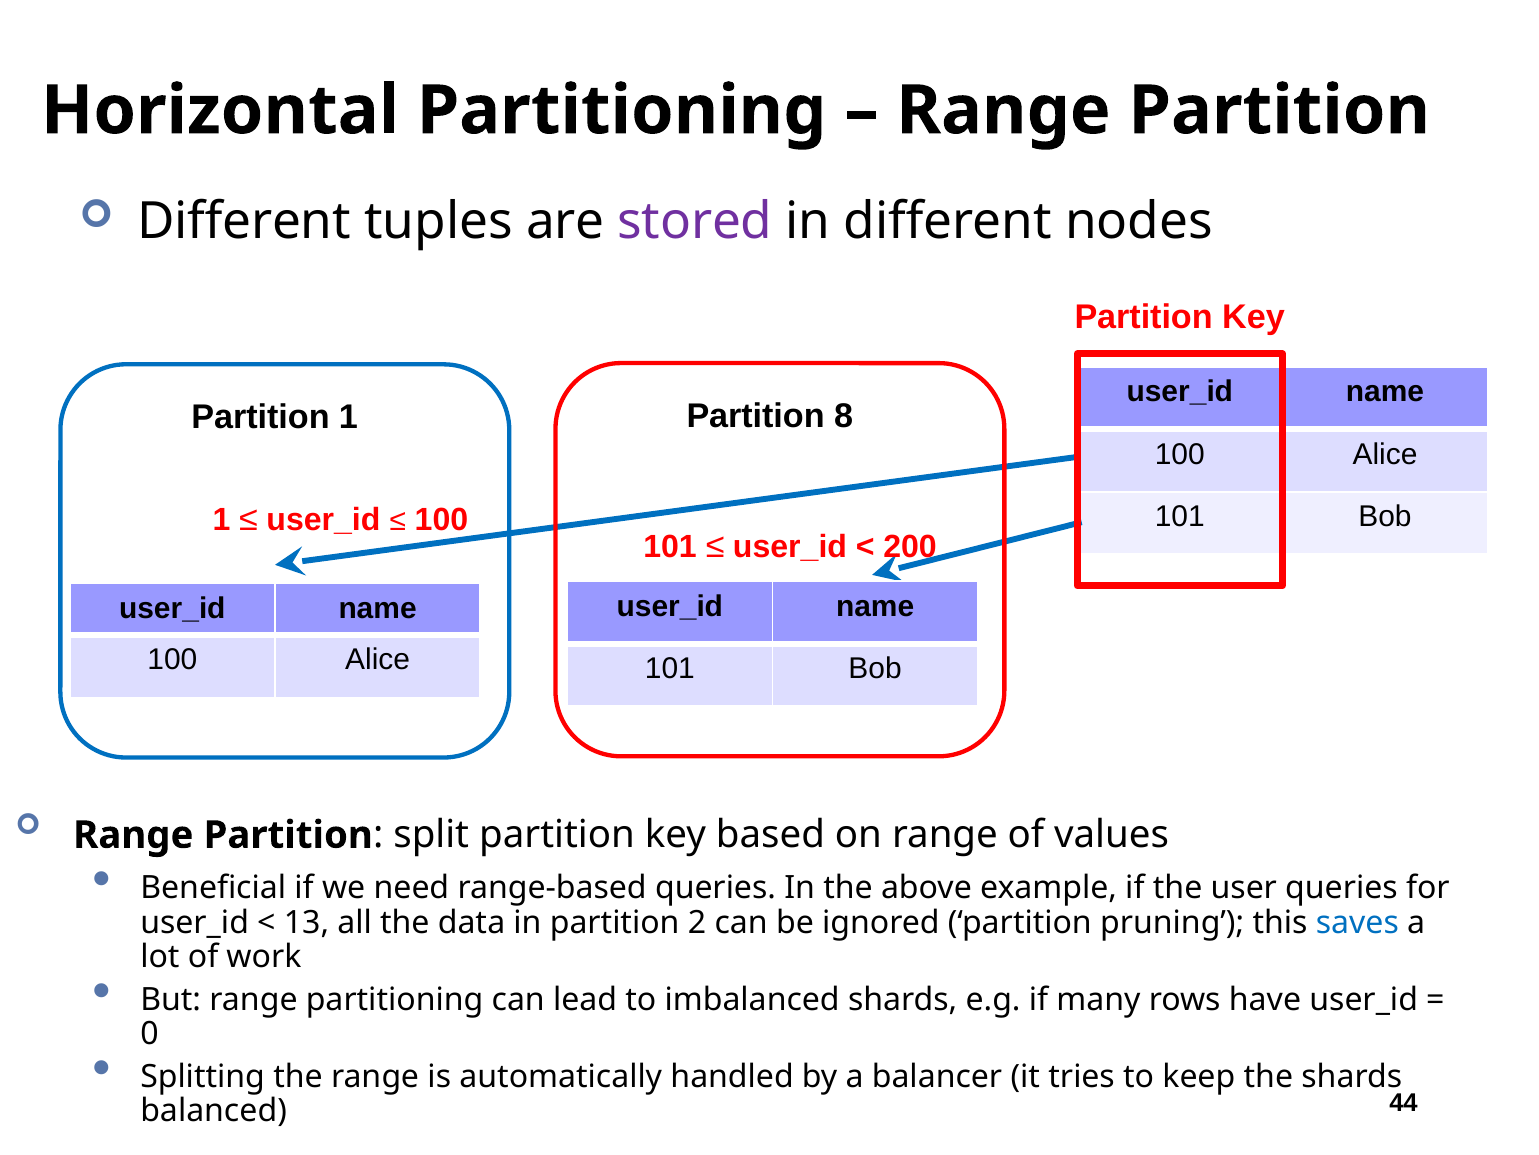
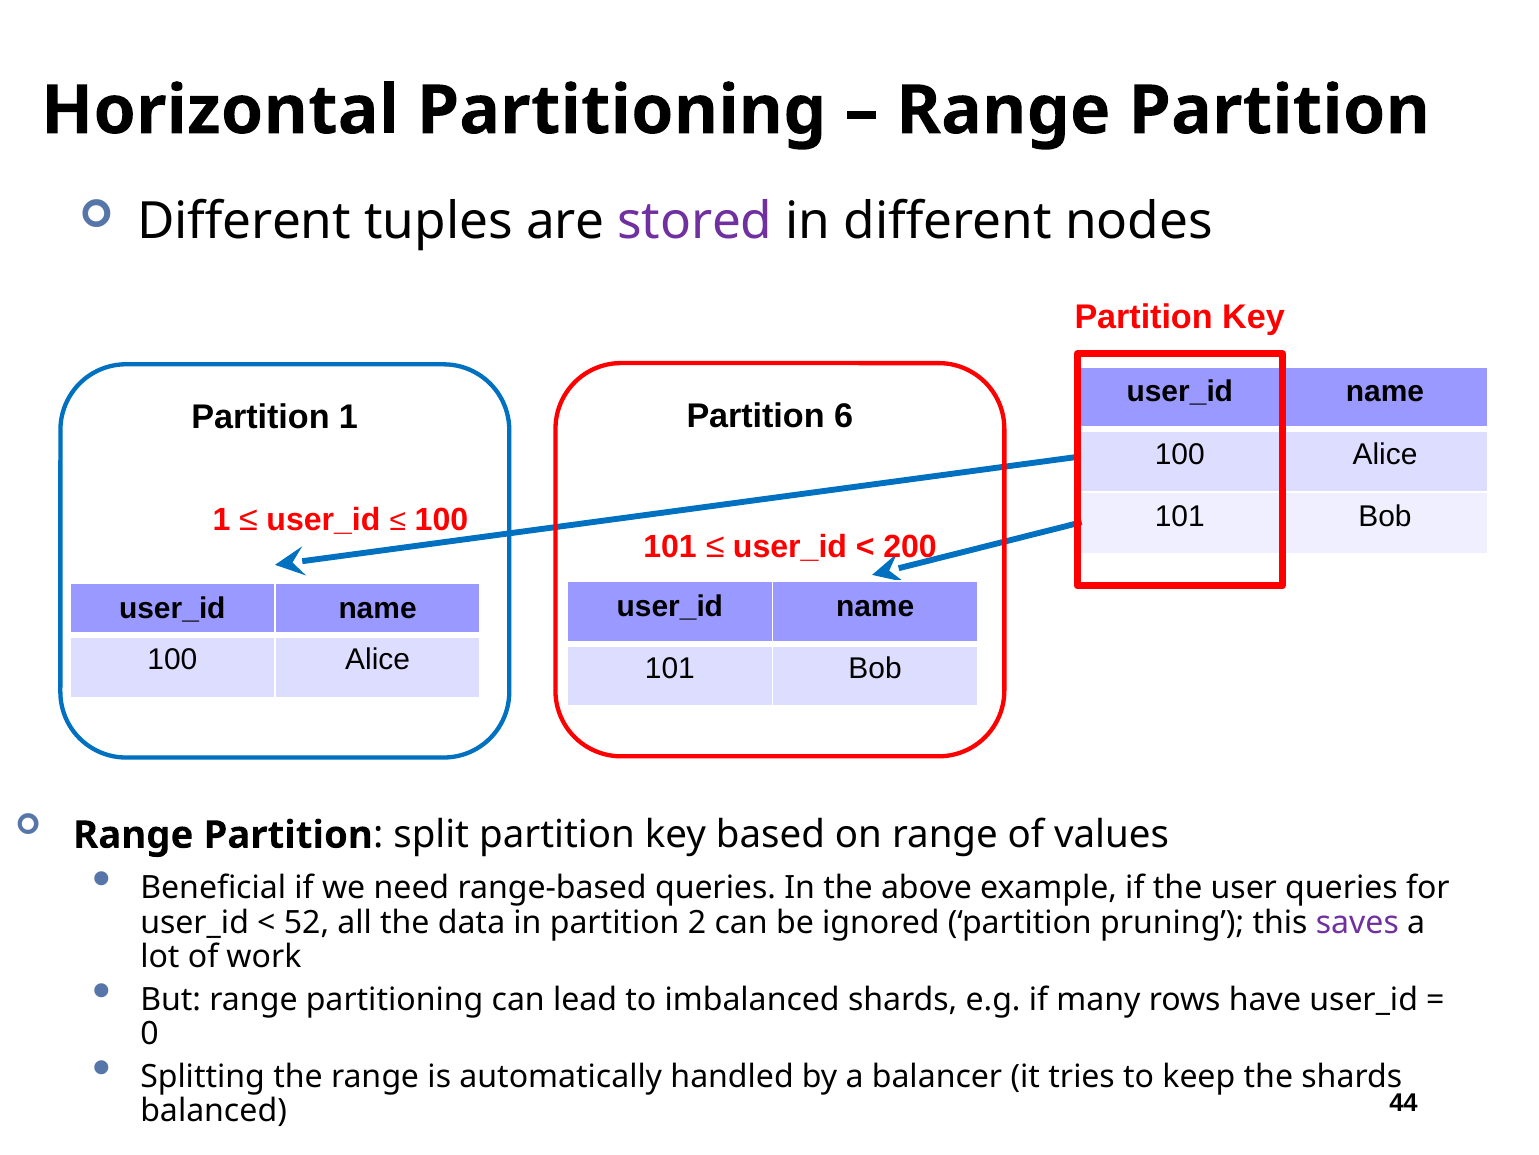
8: 8 -> 6 (844, 416)
13: 13 -> 52 (306, 922)
saves colour: blue -> purple (1357, 922)
